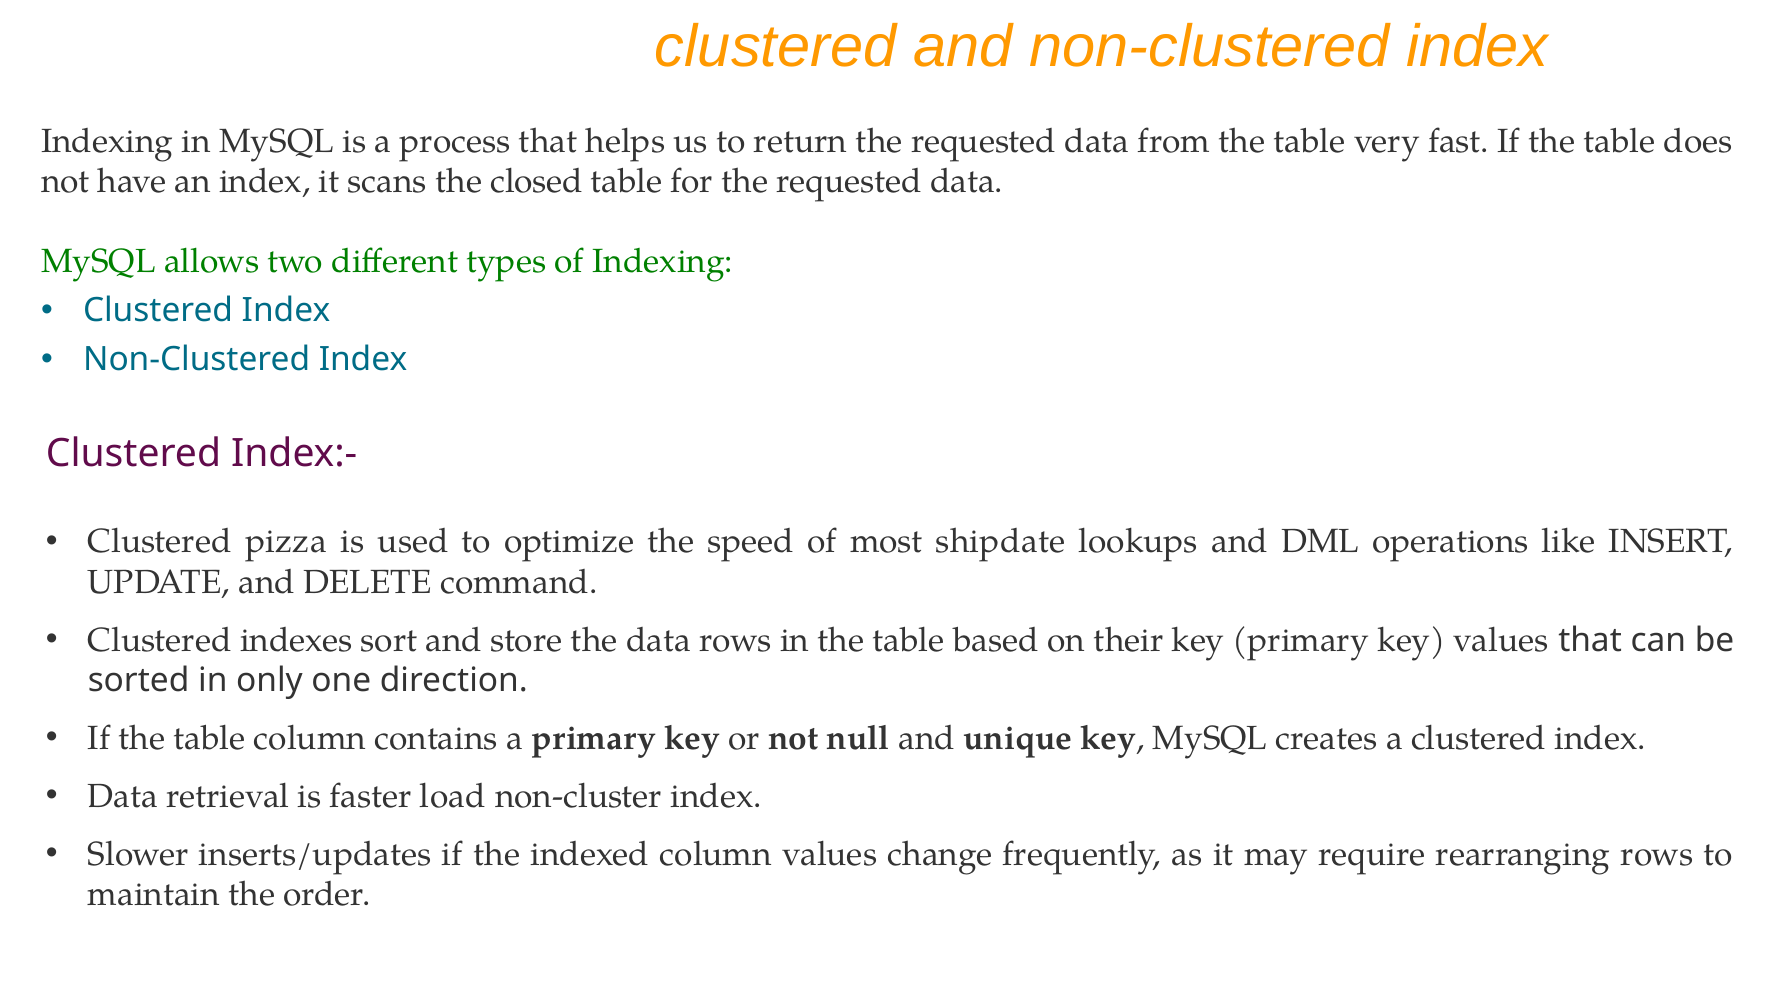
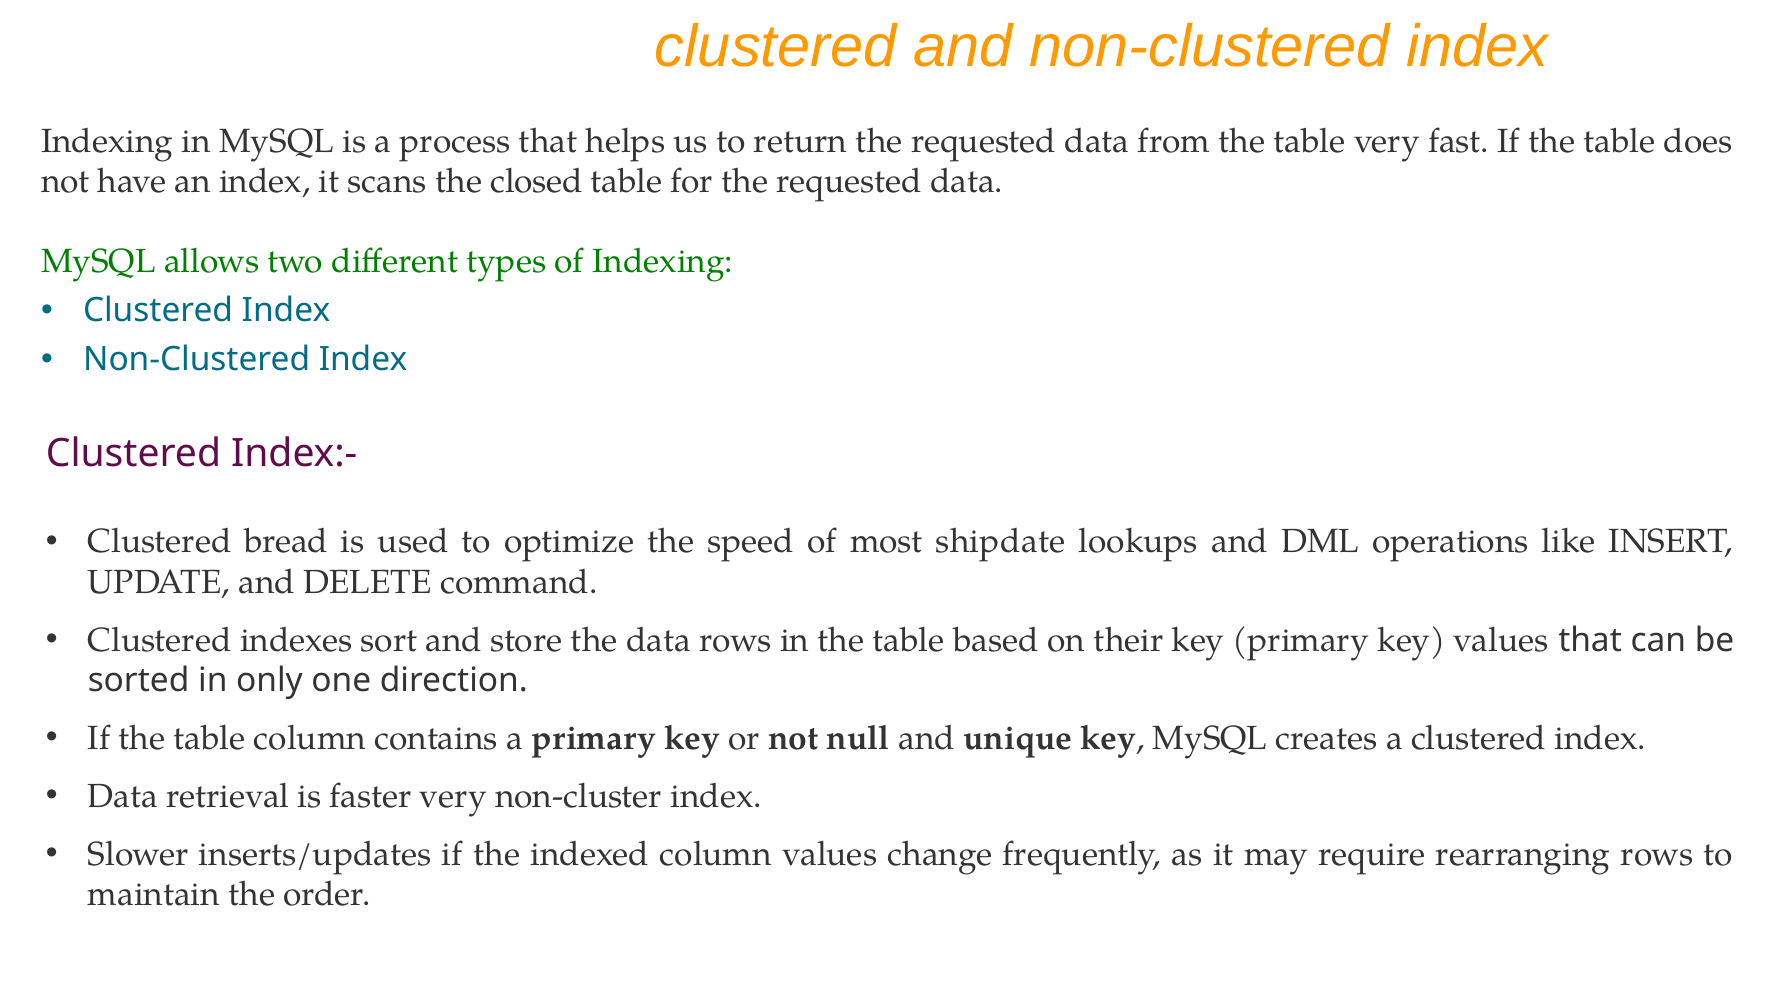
pizza: pizza -> bread (286, 542)
faster load: load -> very (453, 796)
